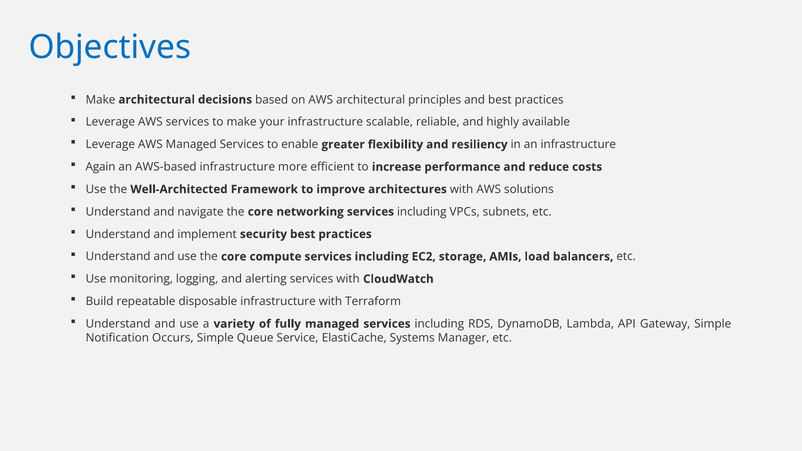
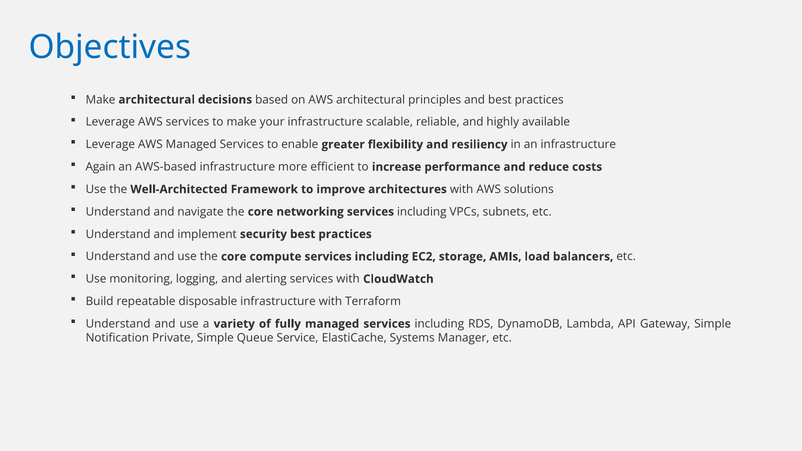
Occurs: Occurs -> Private (173, 338)
